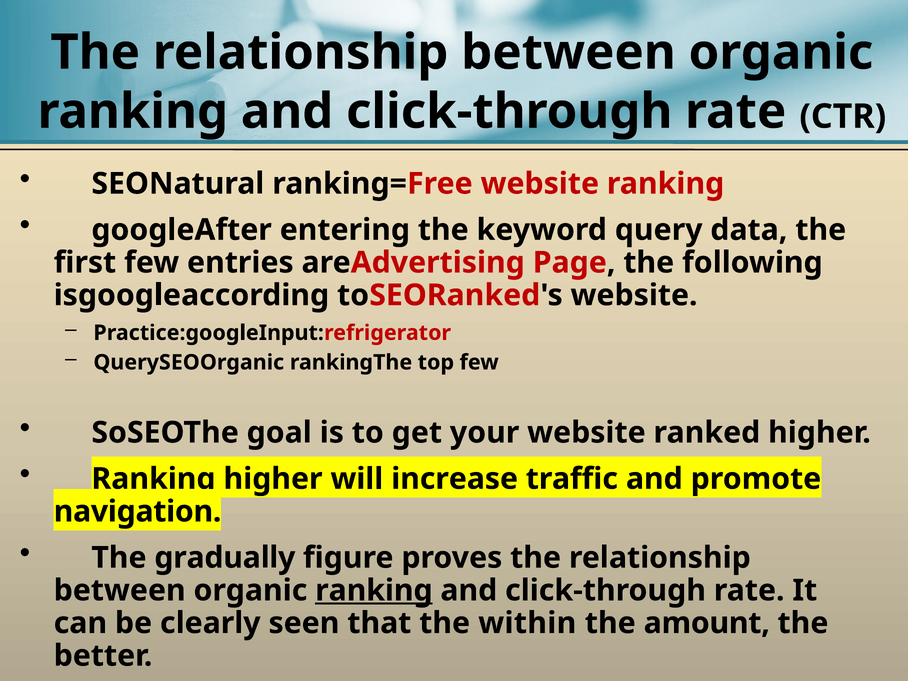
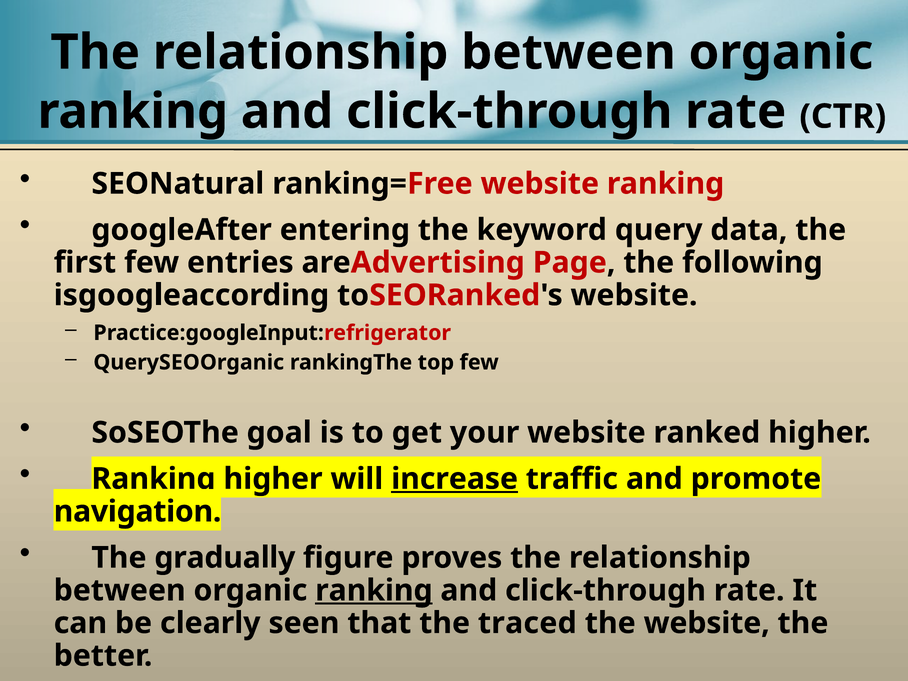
increase underline: none -> present (455, 479)
within: within -> traced (527, 623)
the amount: amount -> website (707, 623)
